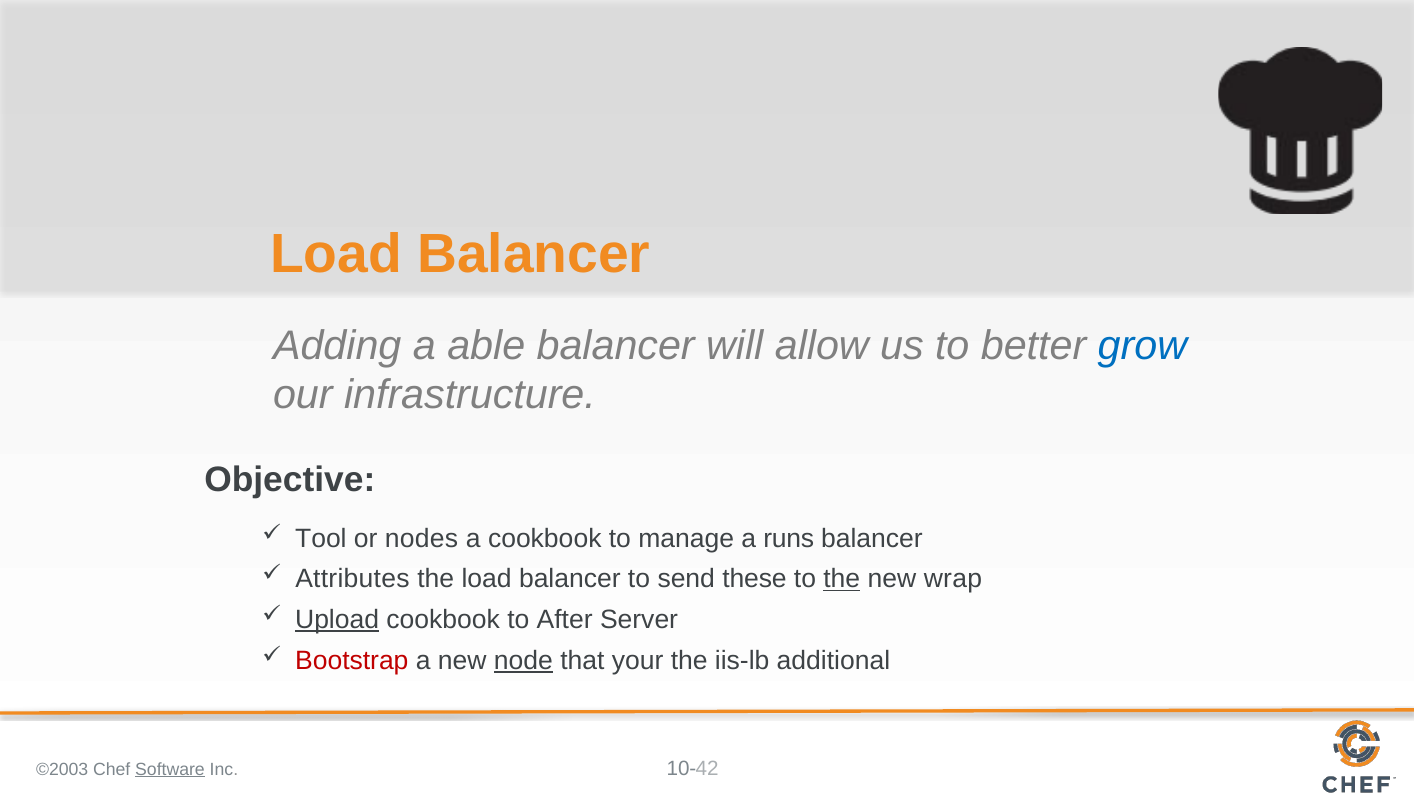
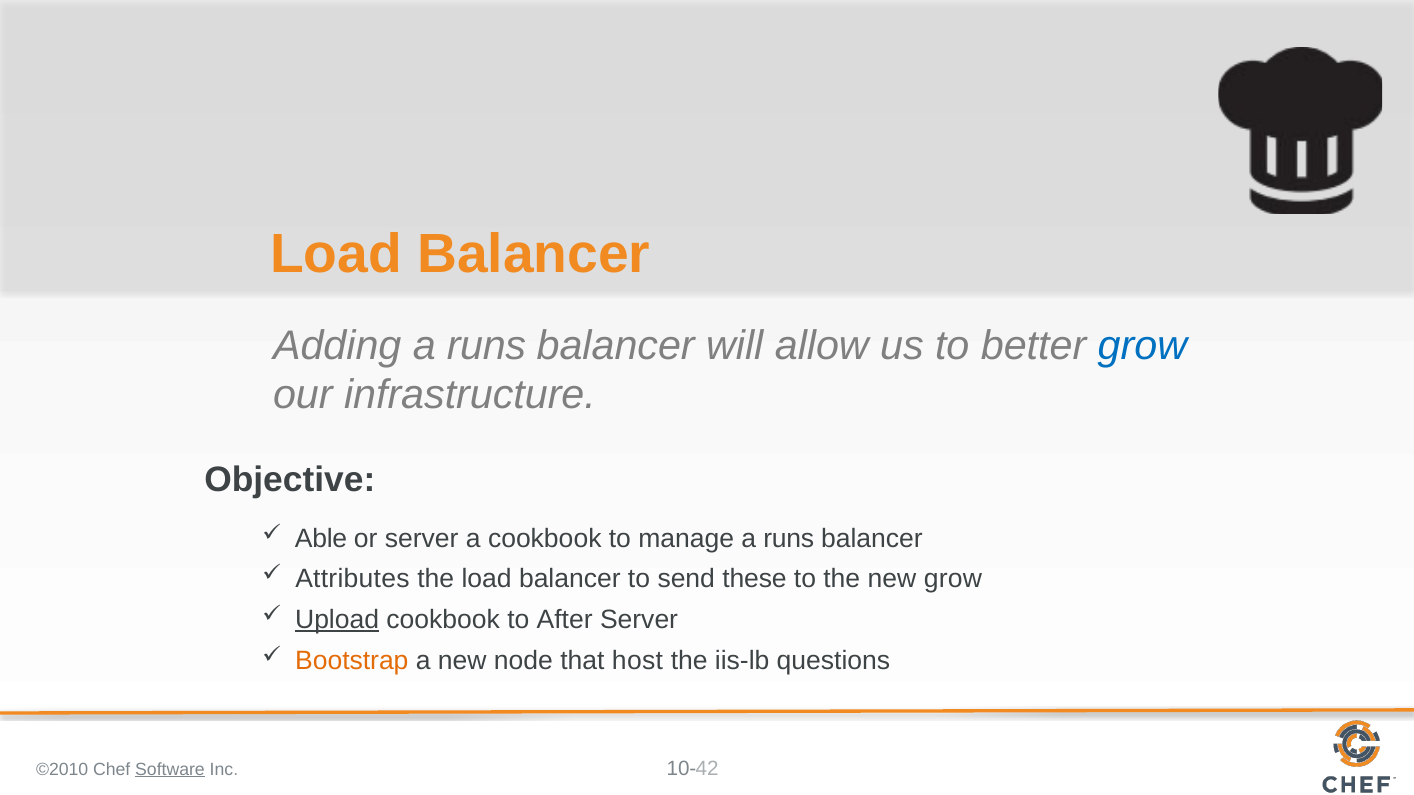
Adding a able: able -> runs (486, 346)
Tool: Tool -> Able (321, 539)
or nodes: nodes -> server (422, 539)
the underline: present -> none (842, 579)
new wrap: wrap -> grow (953, 579)
Bootstrap colour: red -> orange (352, 661)
node underline: present -> none (523, 661)
your: your -> host (637, 661)
additional: additional -> questions (833, 661)
©2003: ©2003 -> ©2010 (62, 770)
